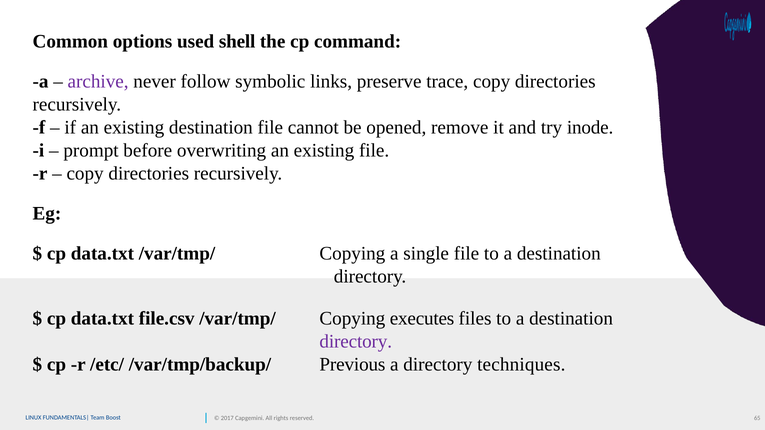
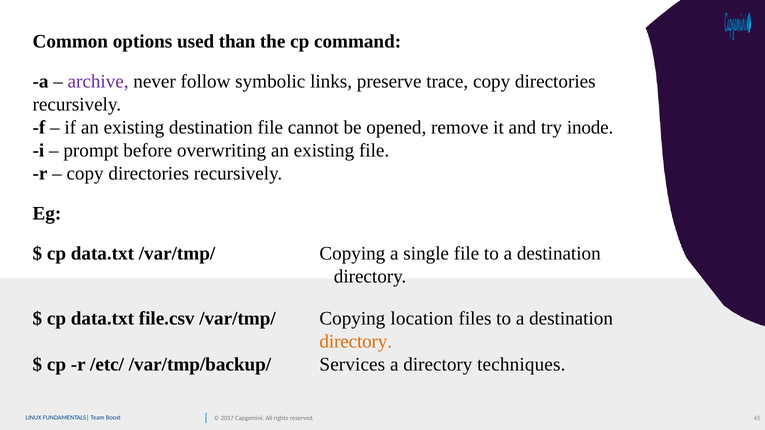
shell: shell -> than (237, 41)
executes: executes -> location (422, 319)
directory colour: purple -> orange (356, 342)
Previous: Previous -> Services (352, 365)
